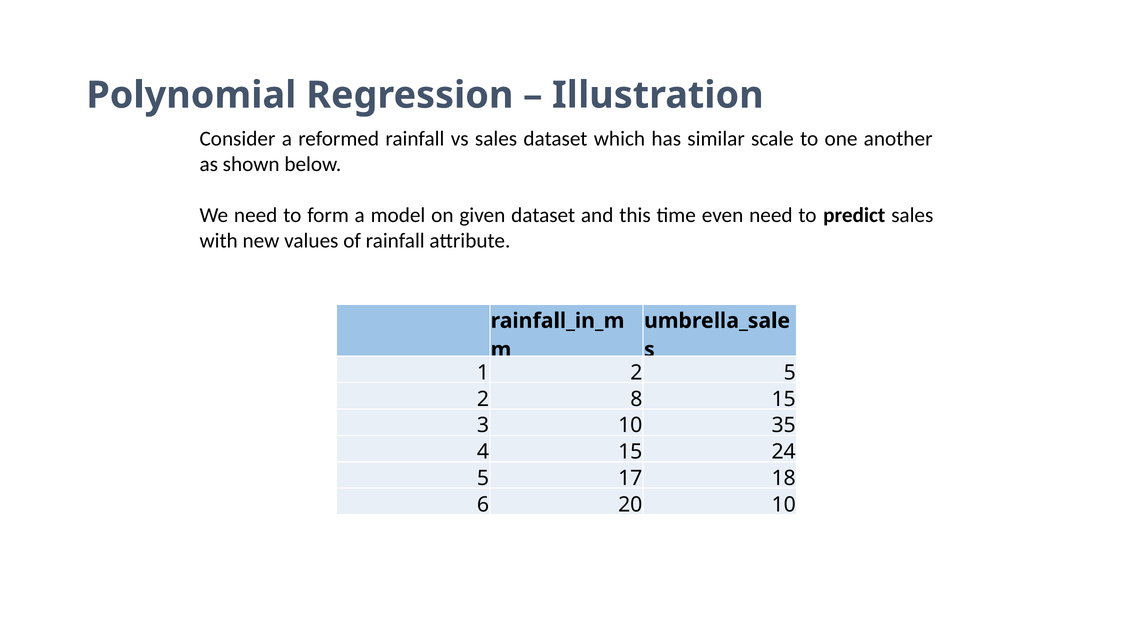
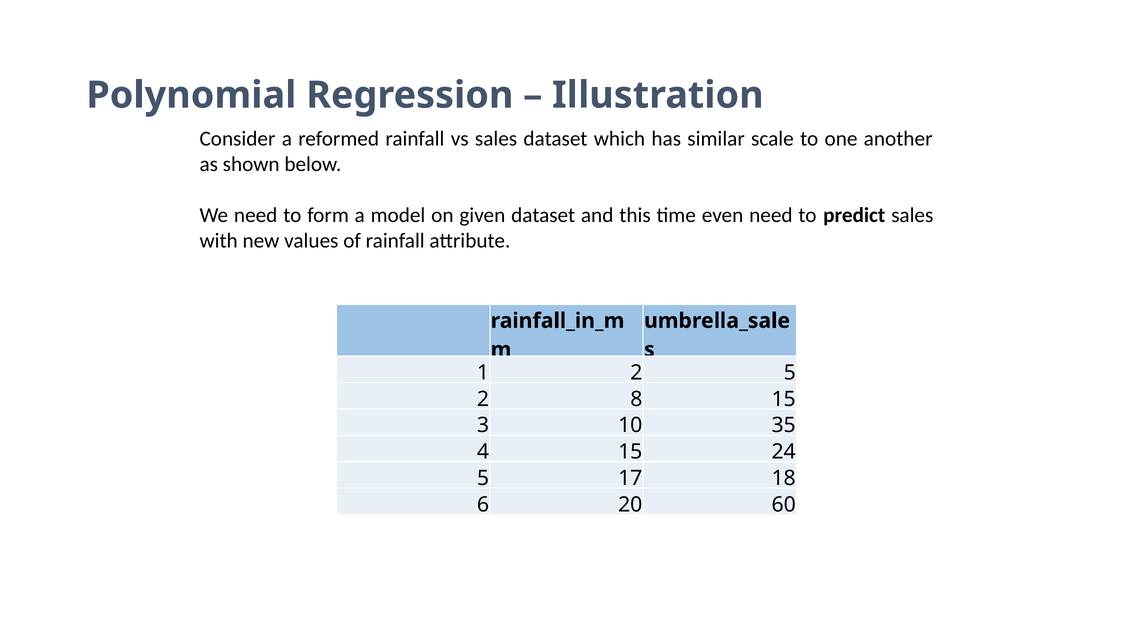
20 10: 10 -> 60 (784, 505)
